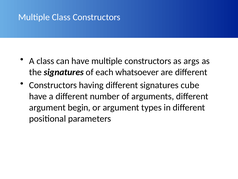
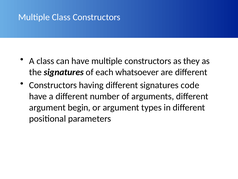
args: args -> they (192, 61)
cube: cube -> code (190, 85)
